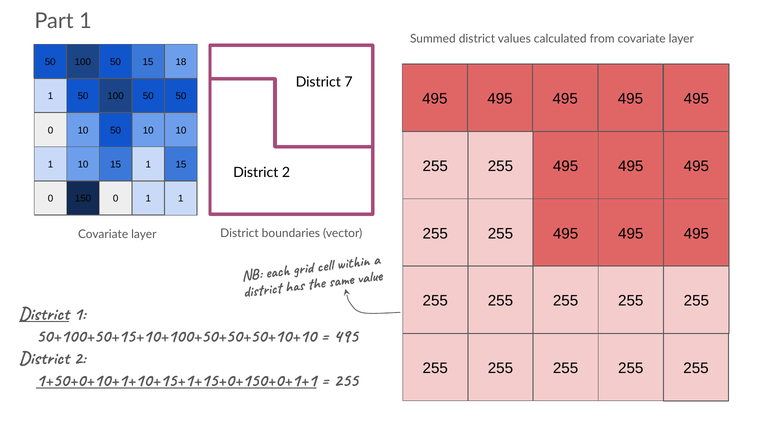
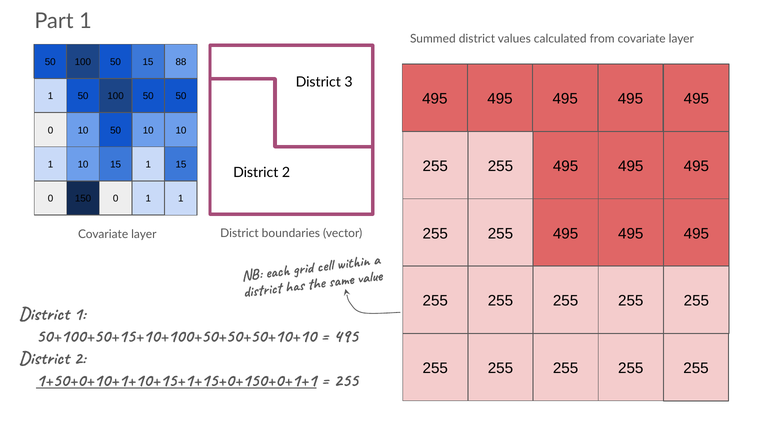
18: 18 -> 88 (181, 62)
7: 7 -> 3 (349, 82)
District underline: present -> none (44, 314)
